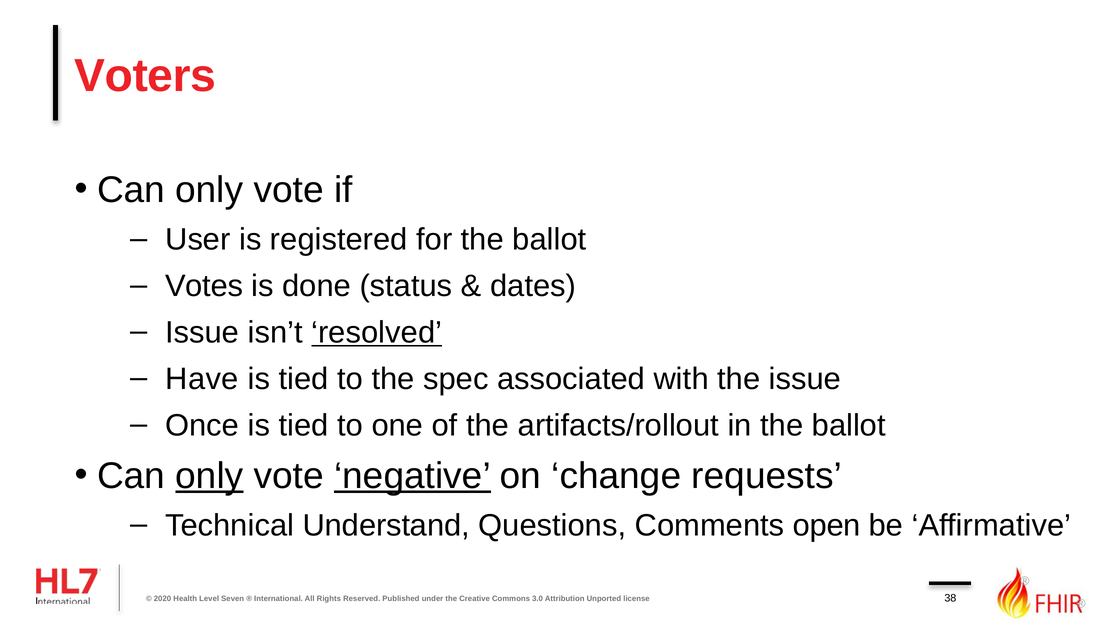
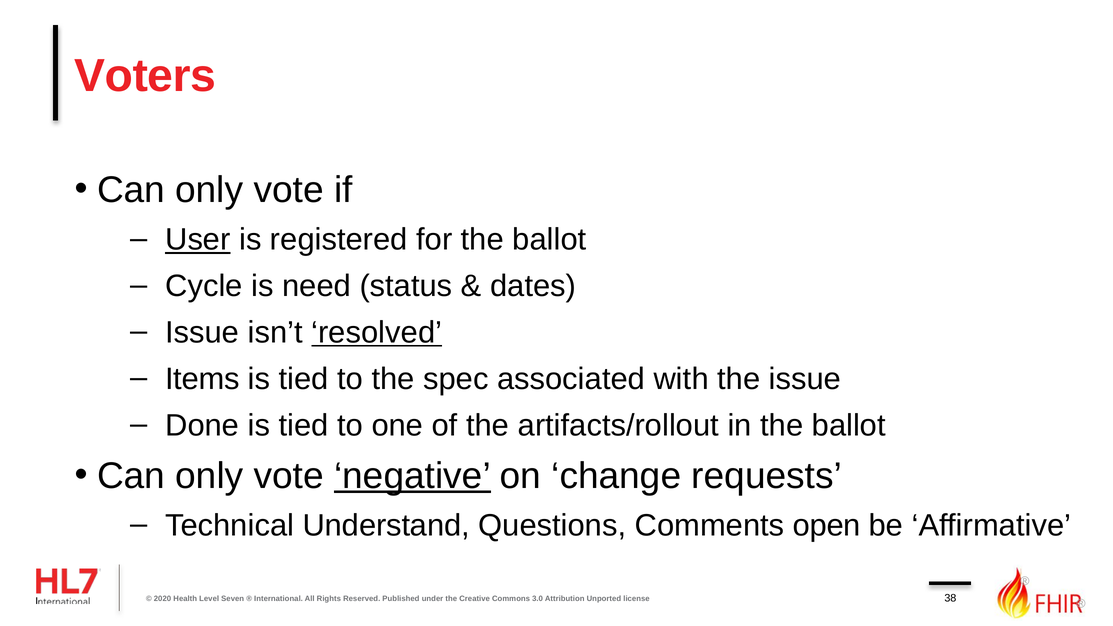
User underline: none -> present (198, 240)
Votes: Votes -> Cycle (204, 286)
done: done -> need (317, 286)
Have: Have -> Items (202, 379)
Once: Once -> Done (202, 425)
only underline: present -> none (209, 476)
